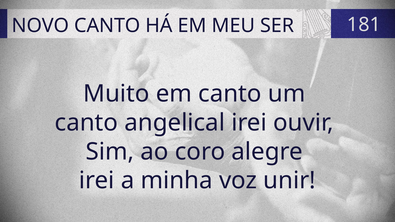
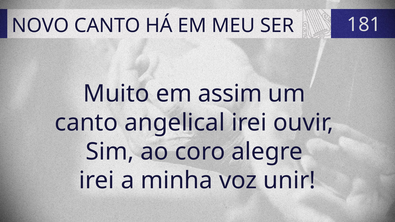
em canto: canto -> assim (230, 94)
